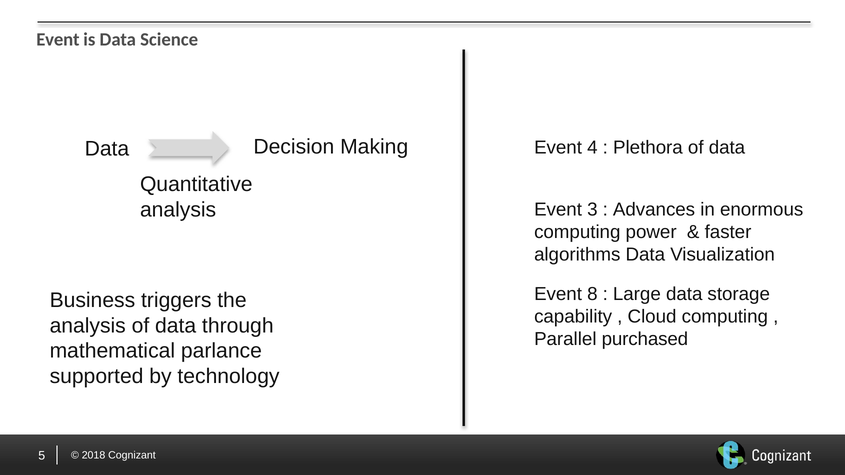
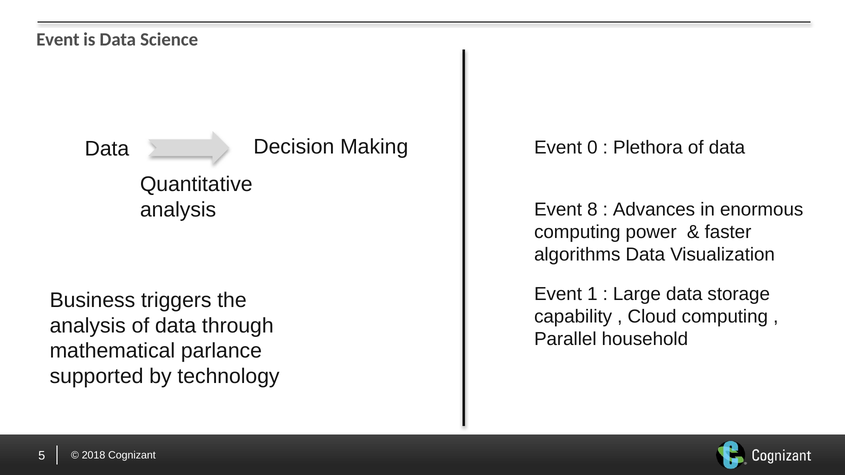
4: 4 -> 0 (592, 148)
3: 3 -> 8 (592, 210)
8: 8 -> 1 (592, 294)
purchased: purchased -> household (645, 339)
